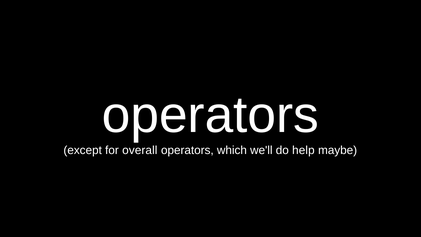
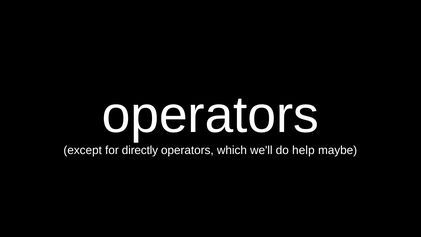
overall: overall -> directly (140, 150)
